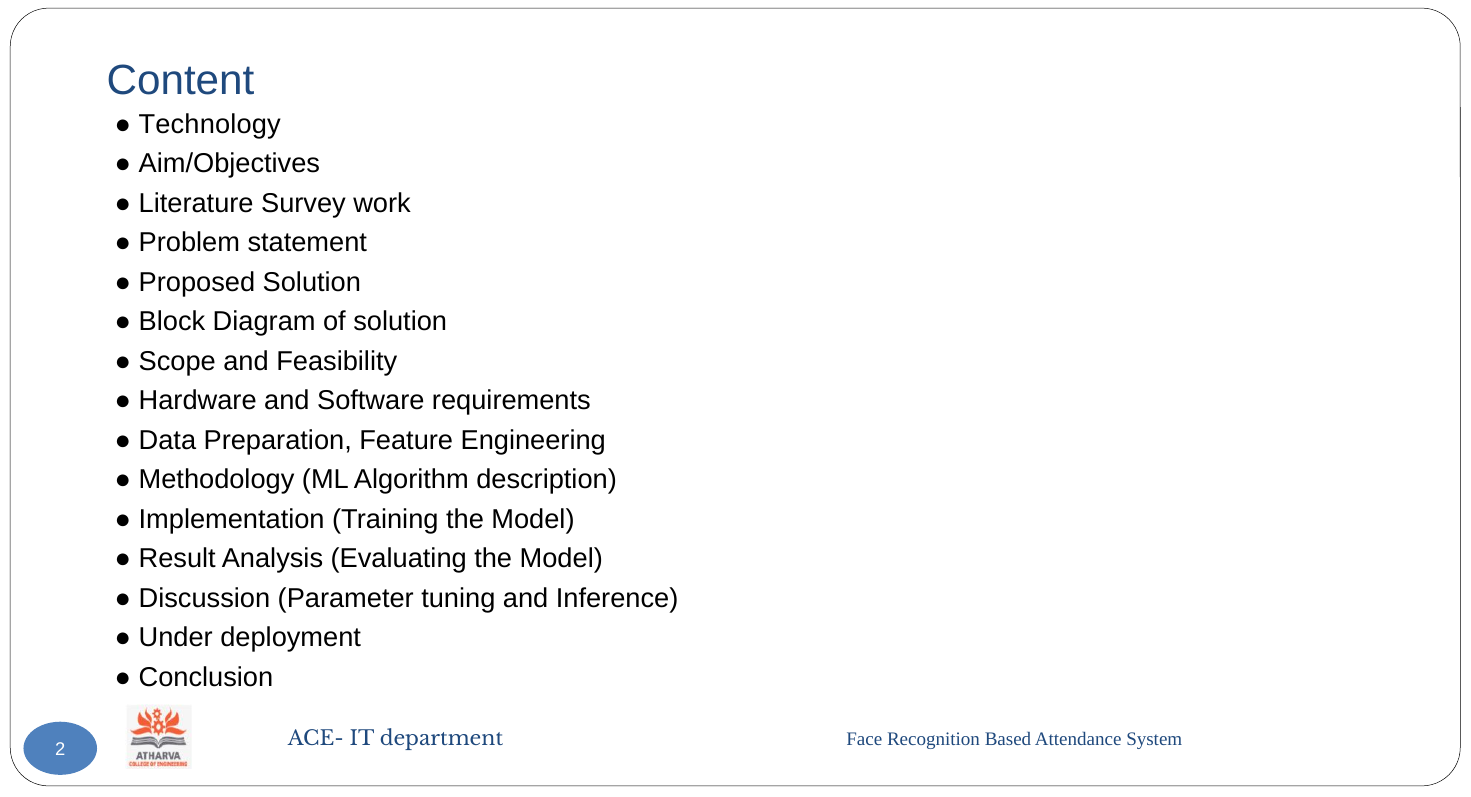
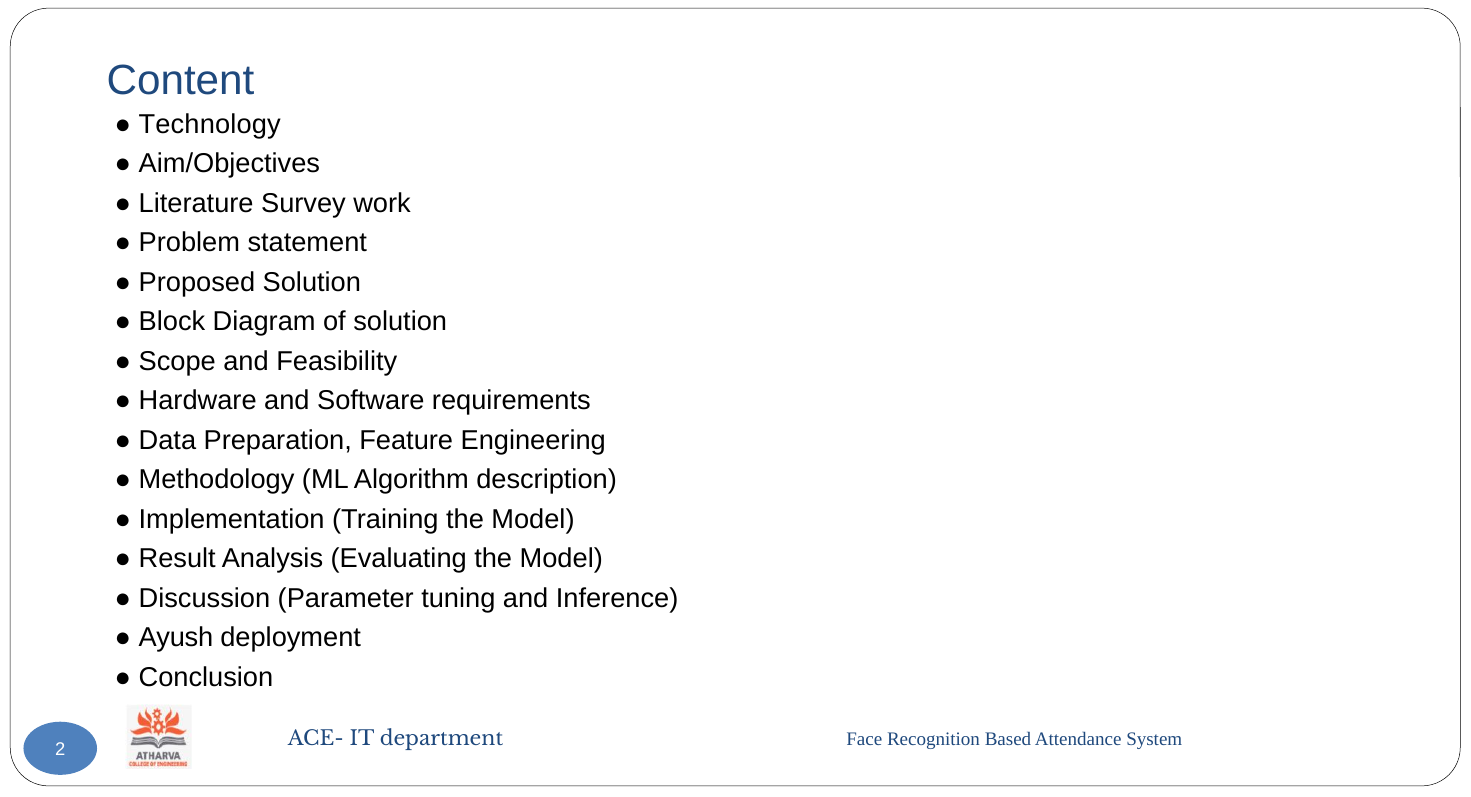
Under: Under -> Ayush (176, 638)
